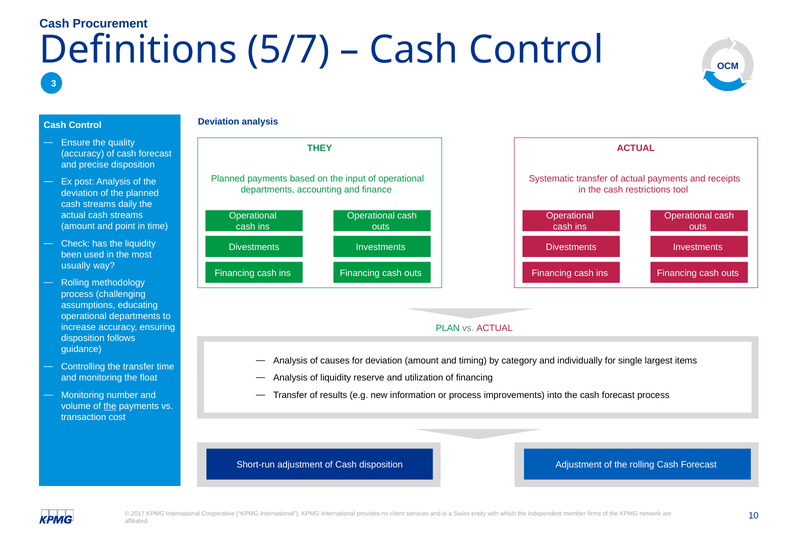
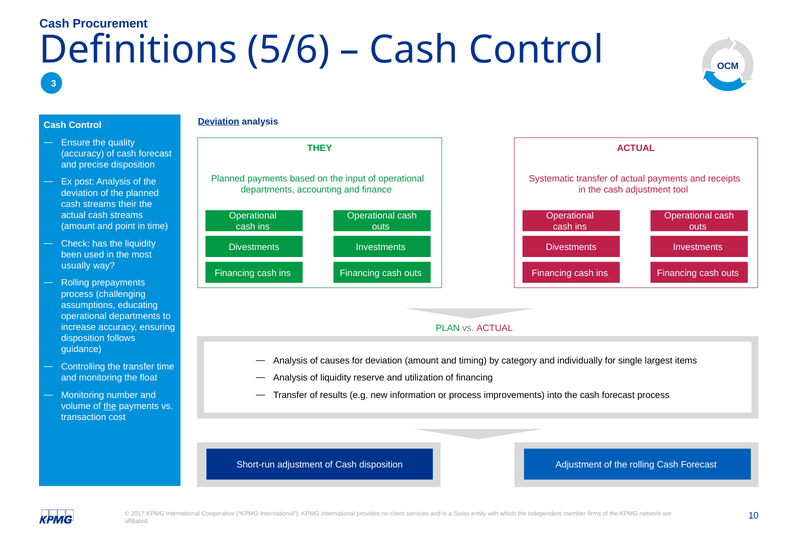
5/7: 5/7 -> 5/6 (289, 50)
Deviation underline: none -> present (219, 121)
cash restrictions: restrictions -> adjustment (648, 189)
daily: daily -> their (128, 204)
methodology: methodology -> prepayments (118, 283)
